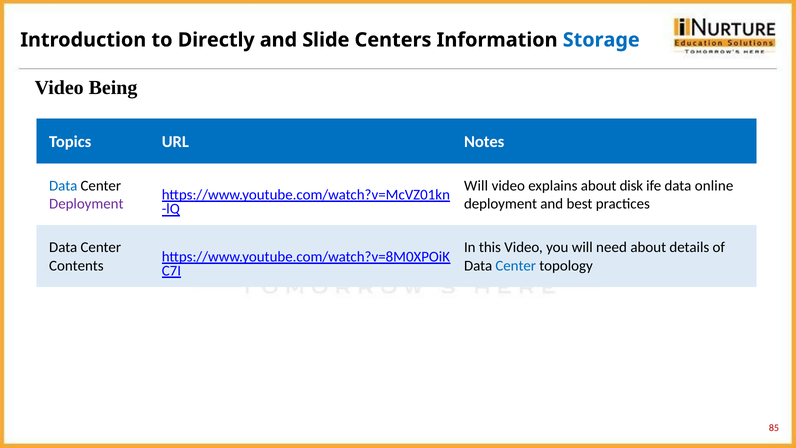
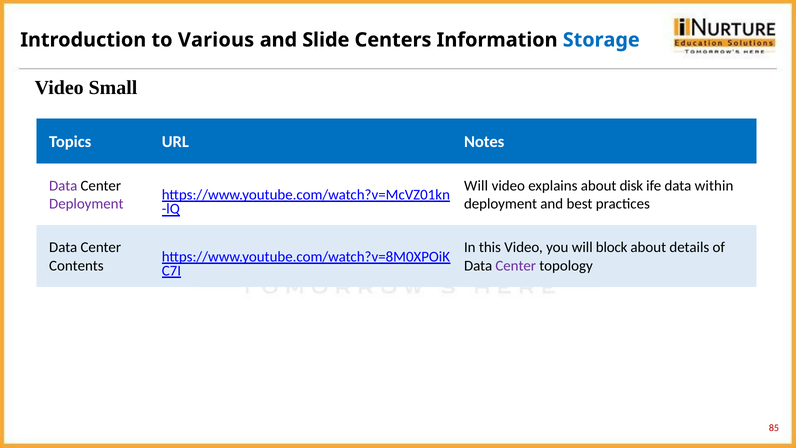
Directly: Directly -> Various (216, 40)
Being: Being -> Small (113, 87)
Data colour: blue -> purple (63, 186)
online: online -> within (714, 186)
need: need -> block (612, 247)
Center colour: blue -> purple (516, 266)
